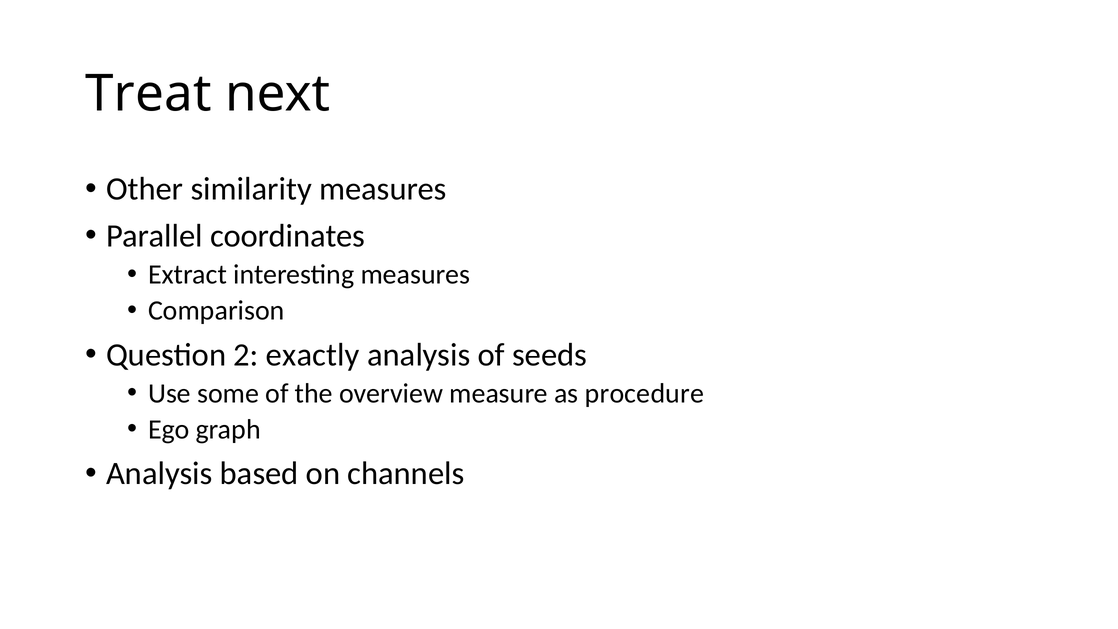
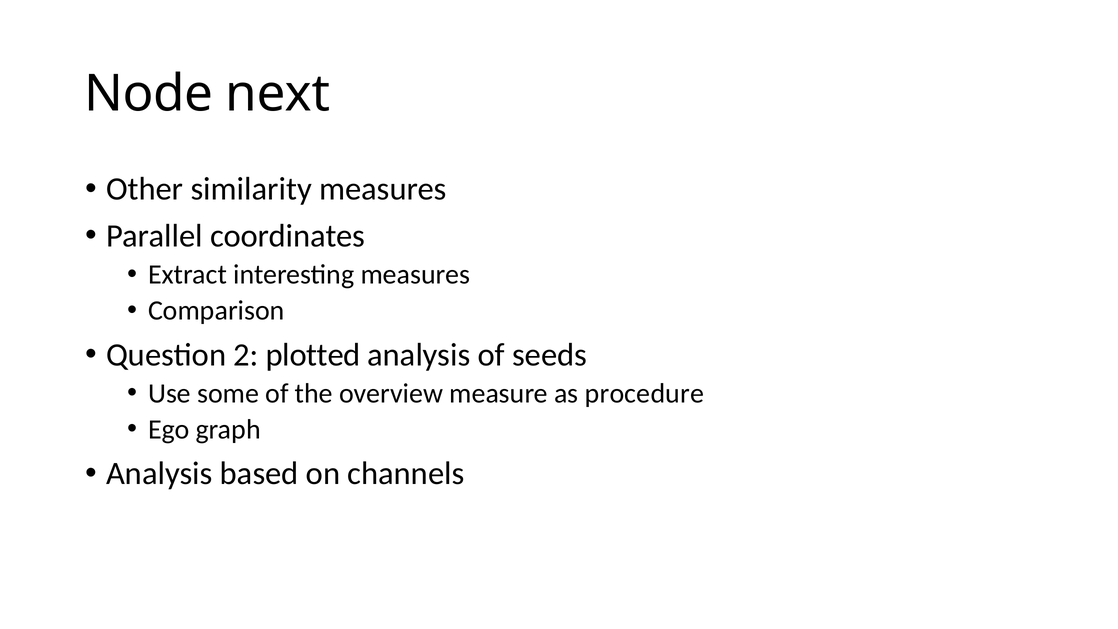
Treat: Treat -> Node (149, 94)
exactly: exactly -> plotted (313, 355)
